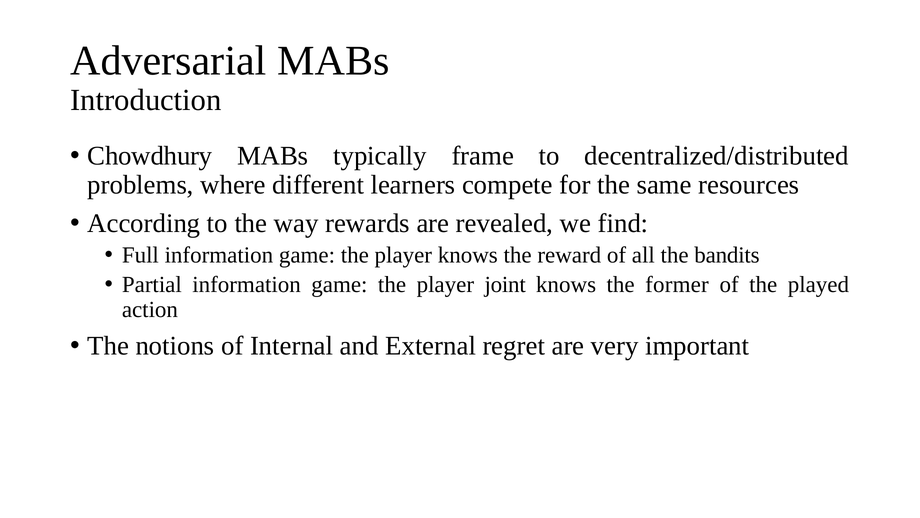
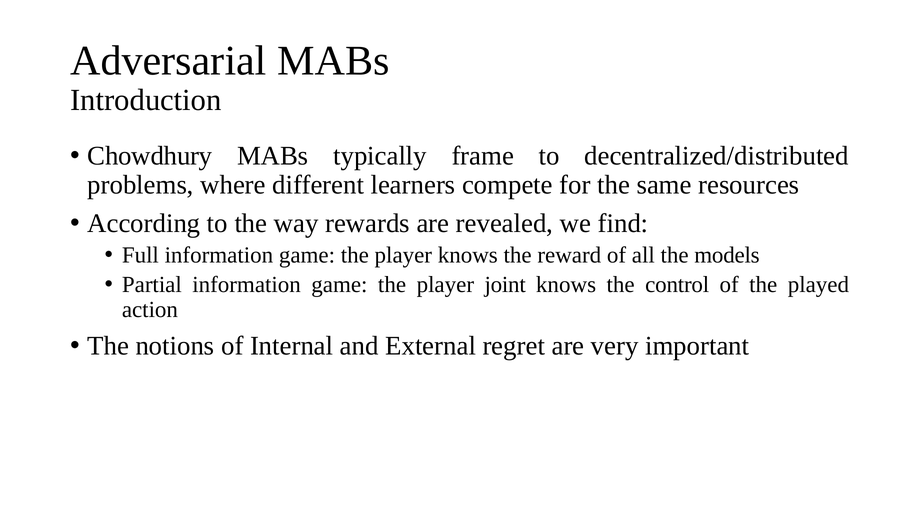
bandits: bandits -> models (727, 255)
former: former -> control (677, 284)
